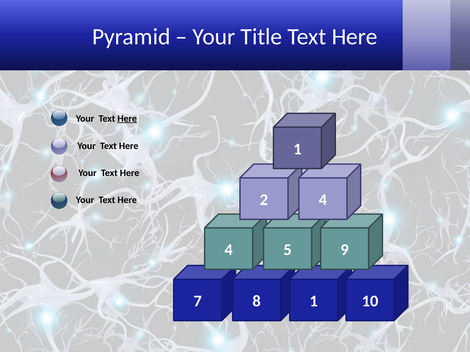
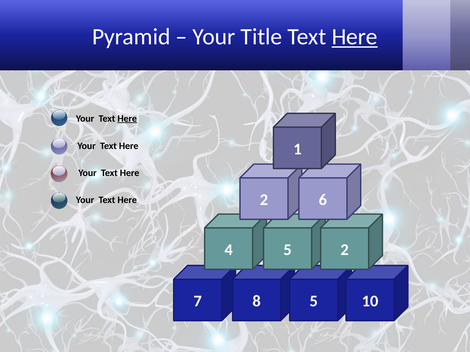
Here underline: none -> present (355, 37)
2 4: 4 -> 6 (323, 200)
5 9: 9 -> 2 (345, 250)
8 1: 1 -> 5 (314, 302)
